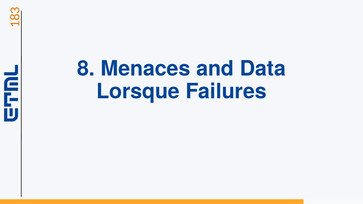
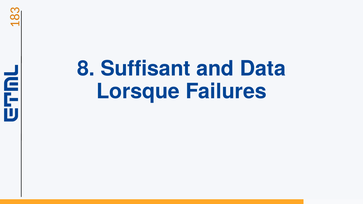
Menaces: Menaces -> Suffisant (146, 69)
